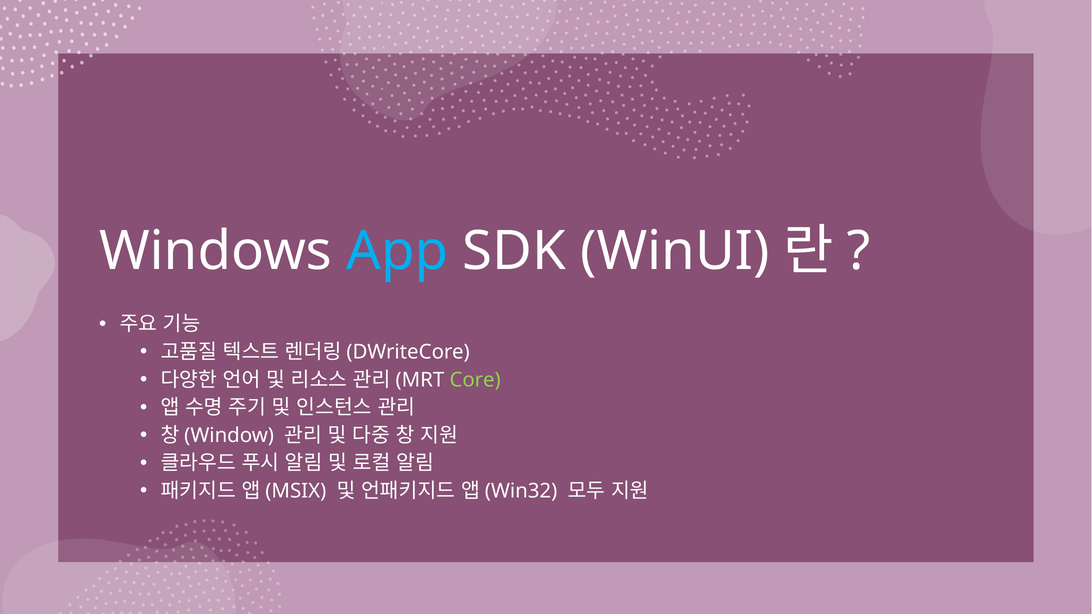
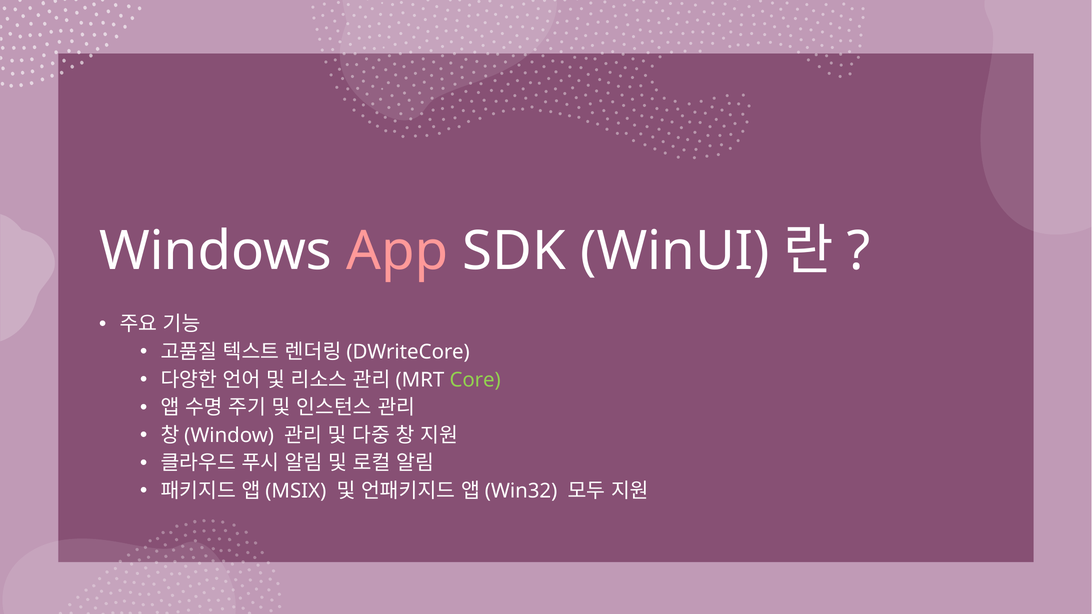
App colour: light blue -> pink (397, 251)
